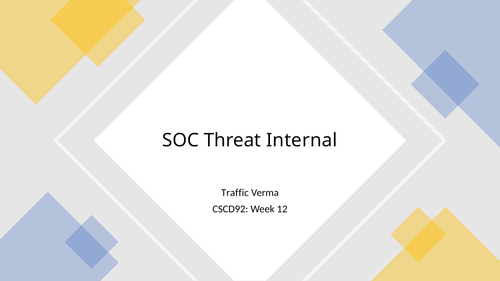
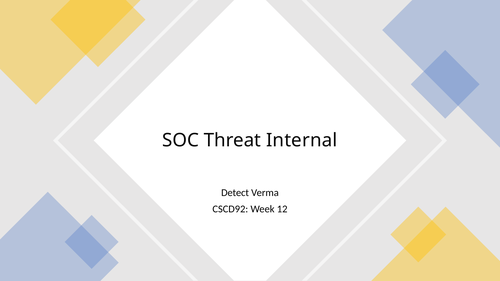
Traffic: Traffic -> Detect (235, 193)
